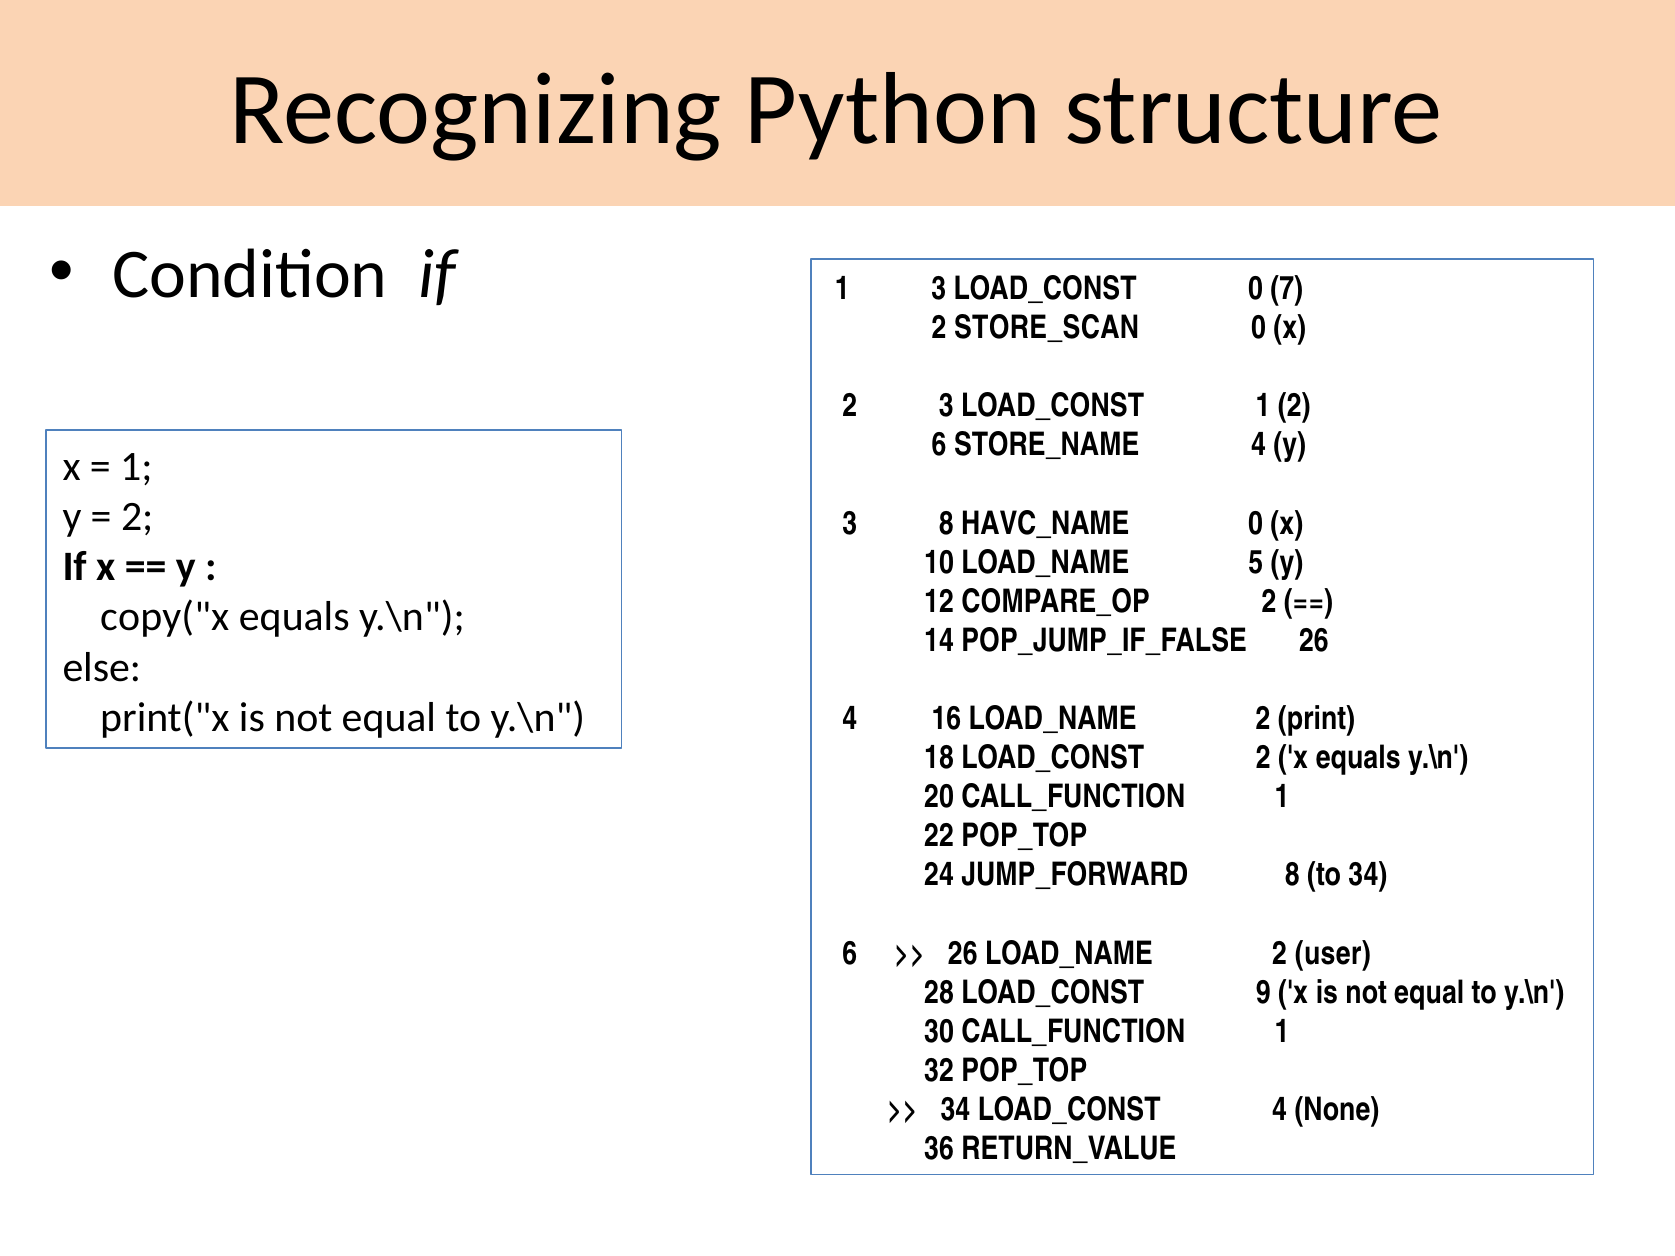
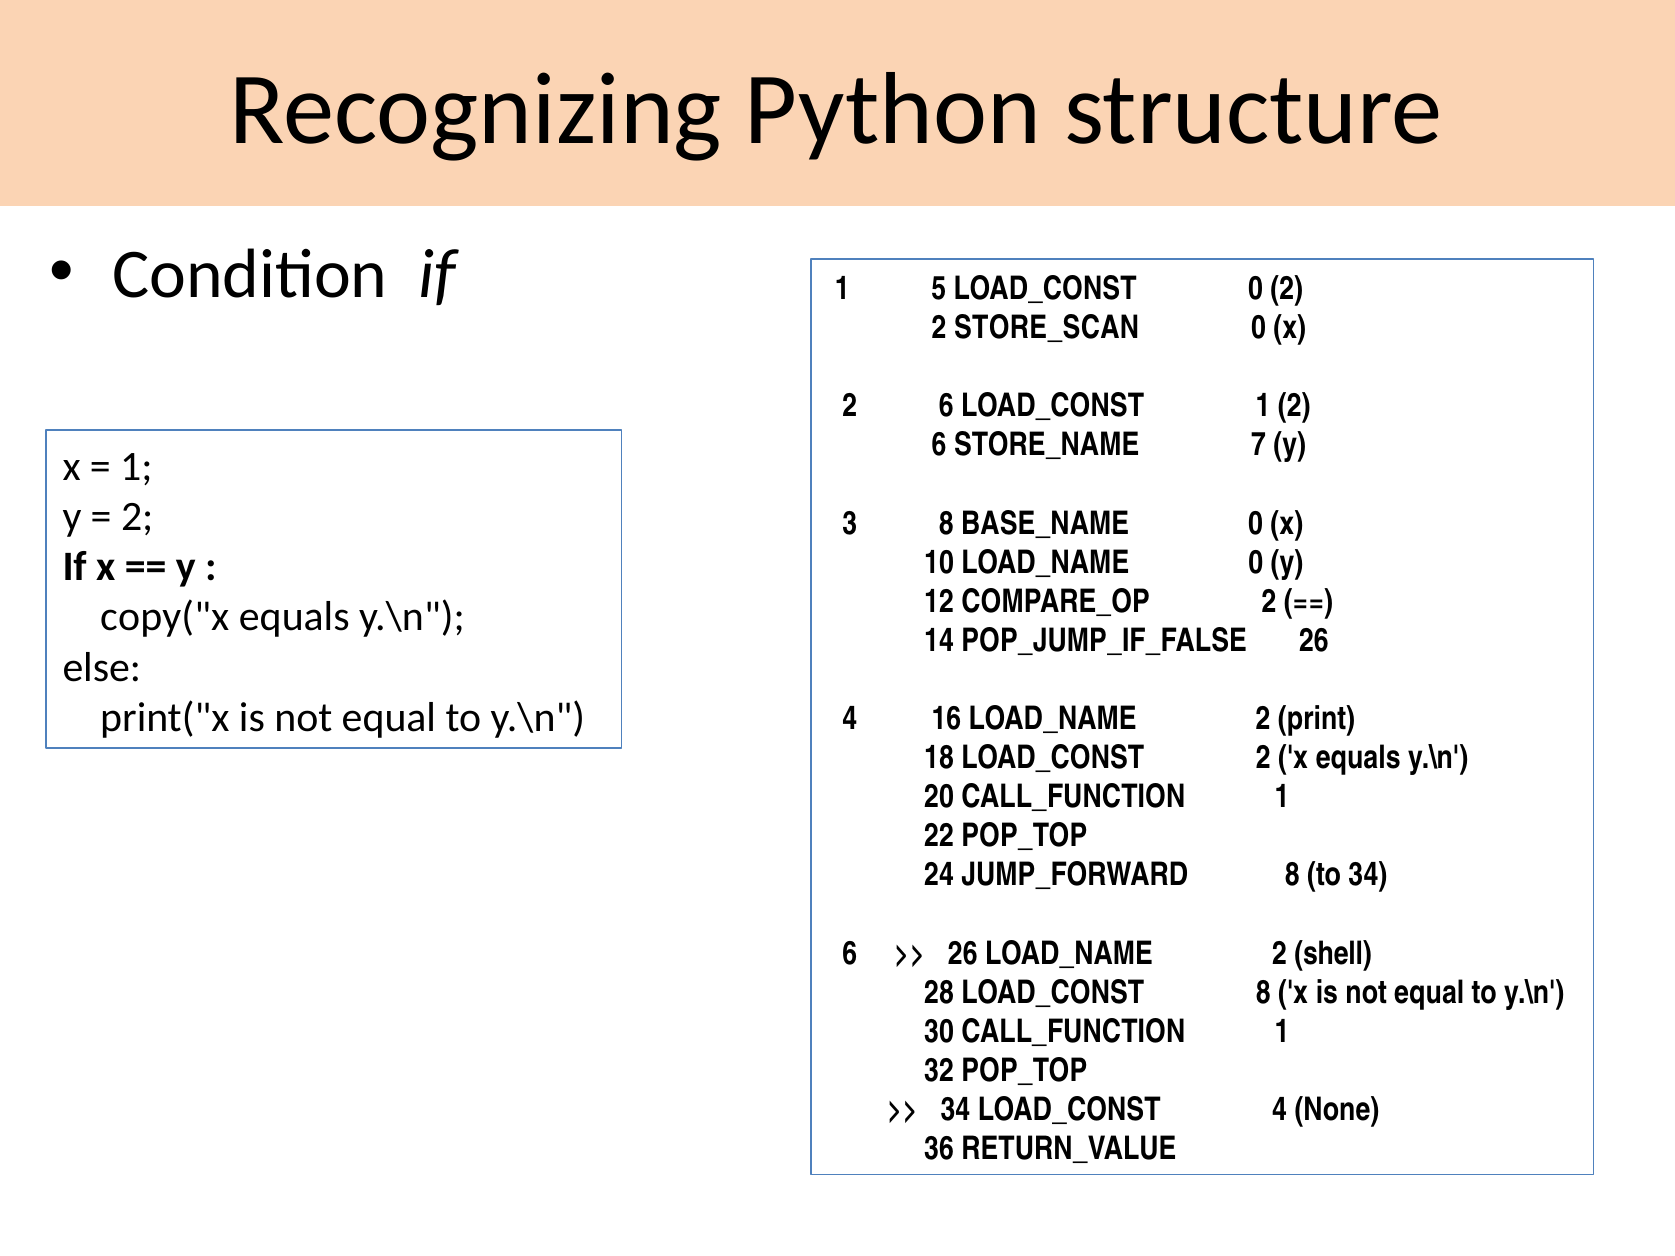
1 3: 3 -> 5 (939, 289)
0 7: 7 -> 2 (1287, 289)
3: 3 -> 6 (946, 406)
STORE_NAME 4: 4 -> 7 (1258, 445)
HAVC_NAME: HAVC_NAME -> BASE_NAME (1045, 523)
LOAD_NAME 5: 5 -> 0 (1256, 563)
user: user -> shell (1333, 954)
LOAD_CONST 9: 9 -> 8 (1263, 993)
